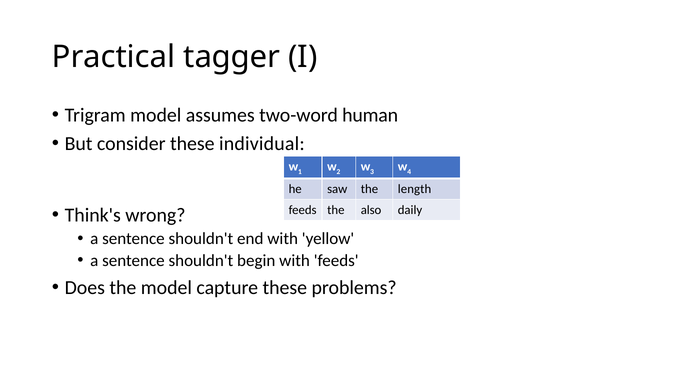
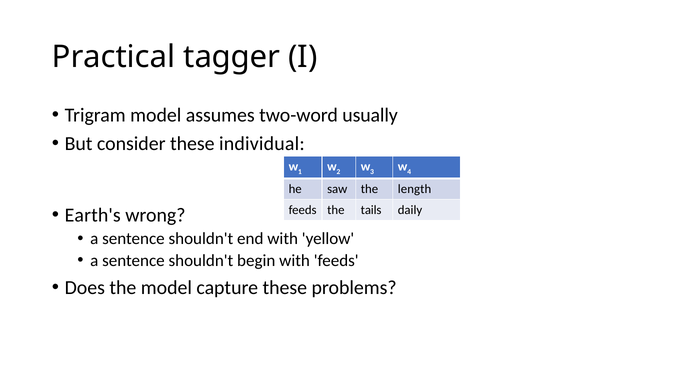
human: human -> usually (370, 115)
also: also -> tails (371, 210)
Think's: Think's -> Earth's (93, 215)
